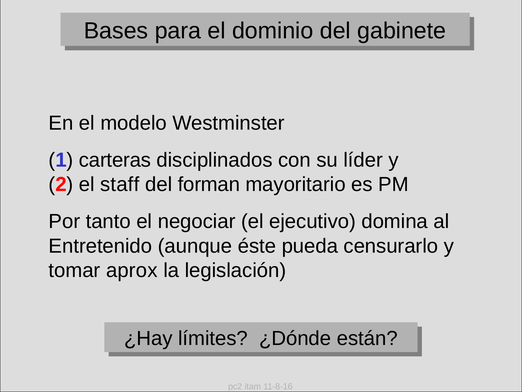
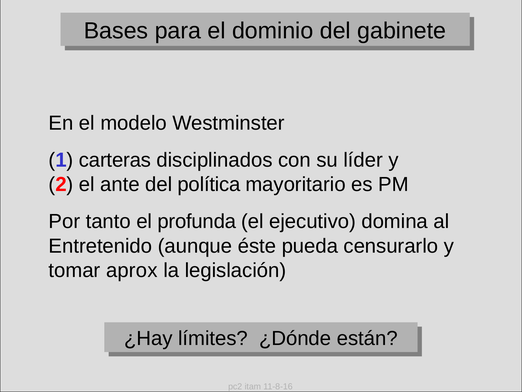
staff: staff -> ante (120, 184)
forman: forman -> política (209, 184)
negociar: negociar -> profunda (197, 221)
